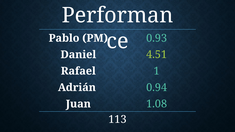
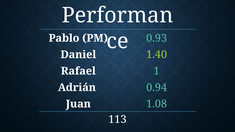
4.51: 4.51 -> 1.40 (157, 55)
